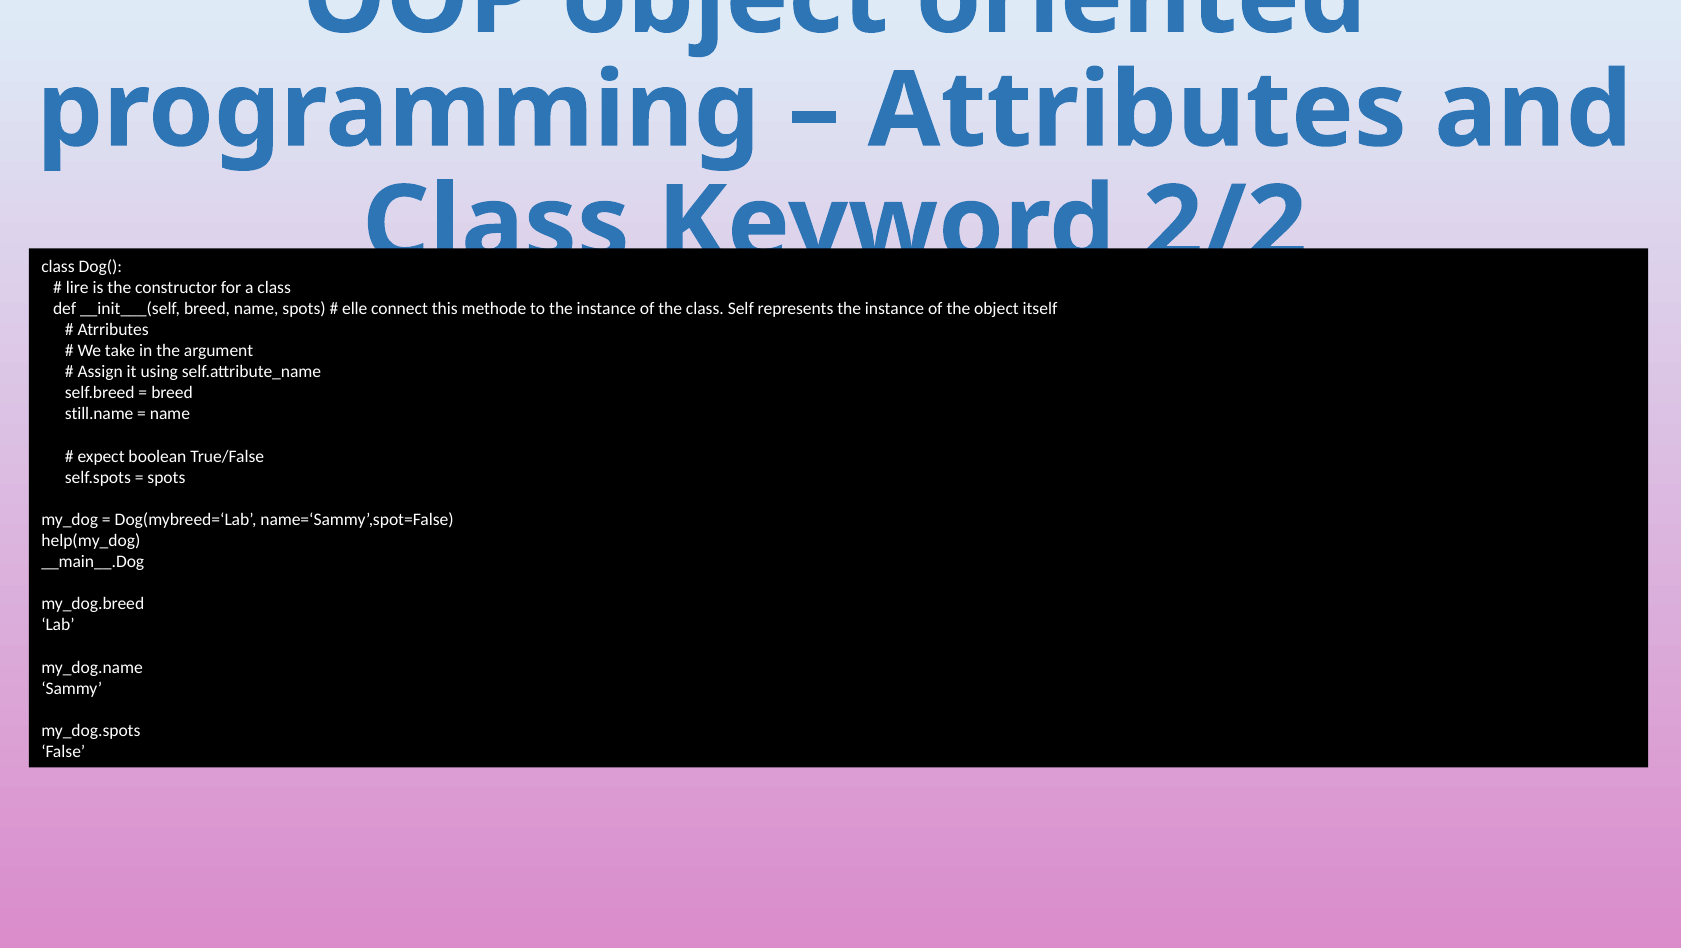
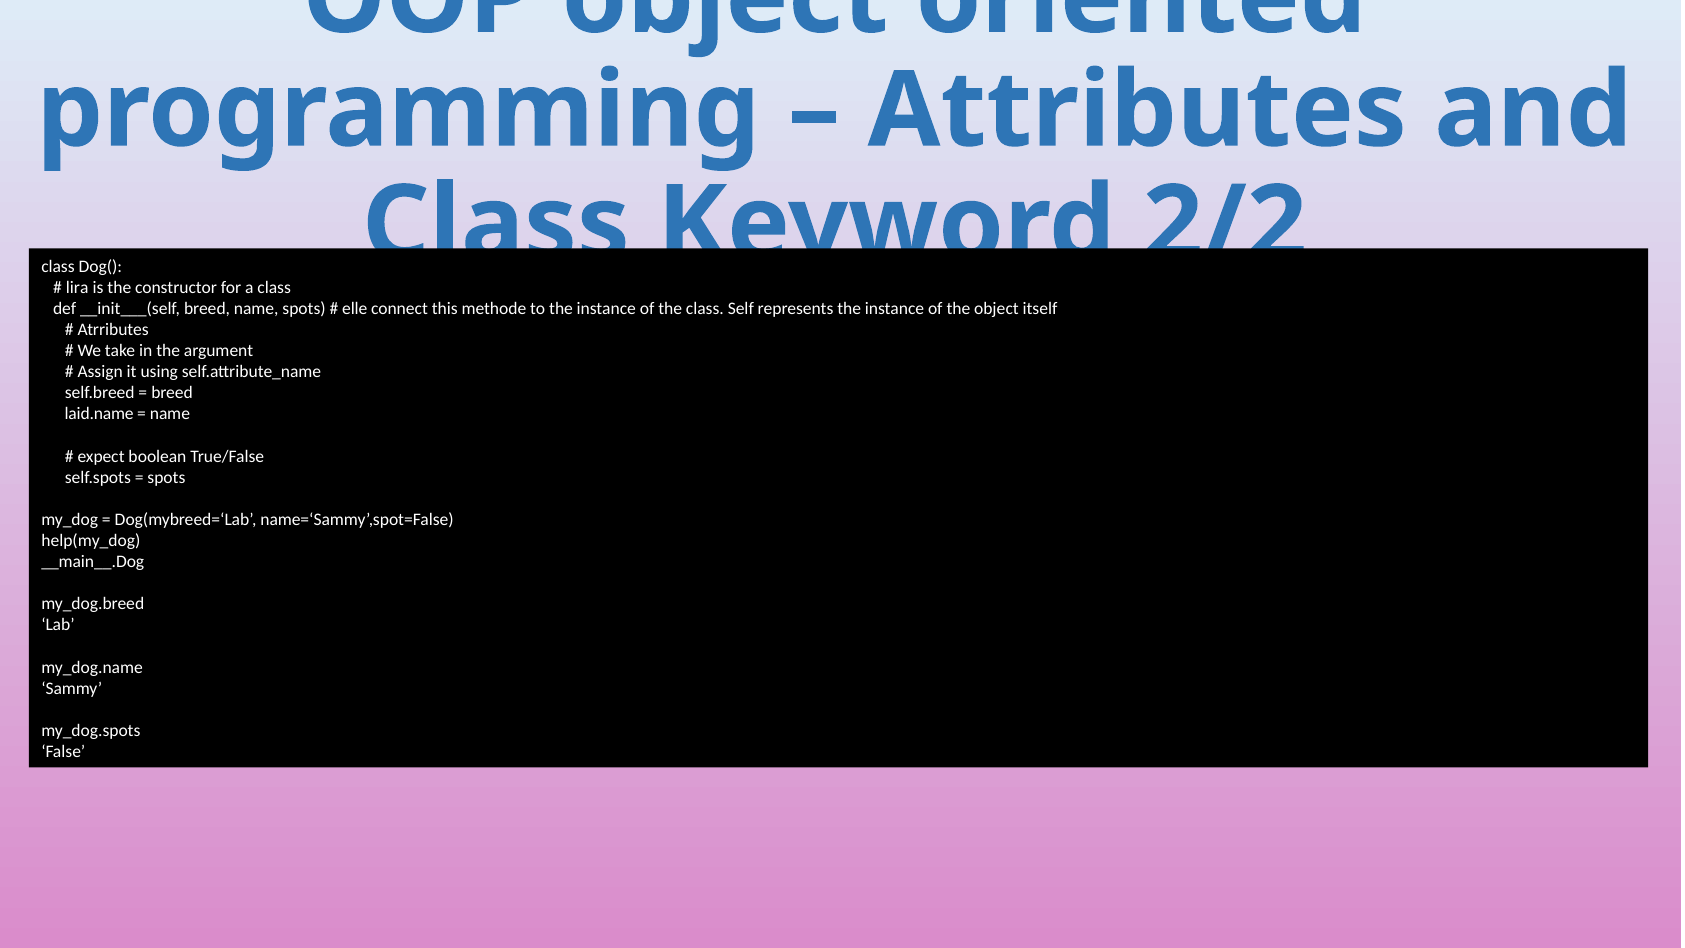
lire: lire -> lira (77, 288)
still.name: still.name -> laid.name (99, 414)
